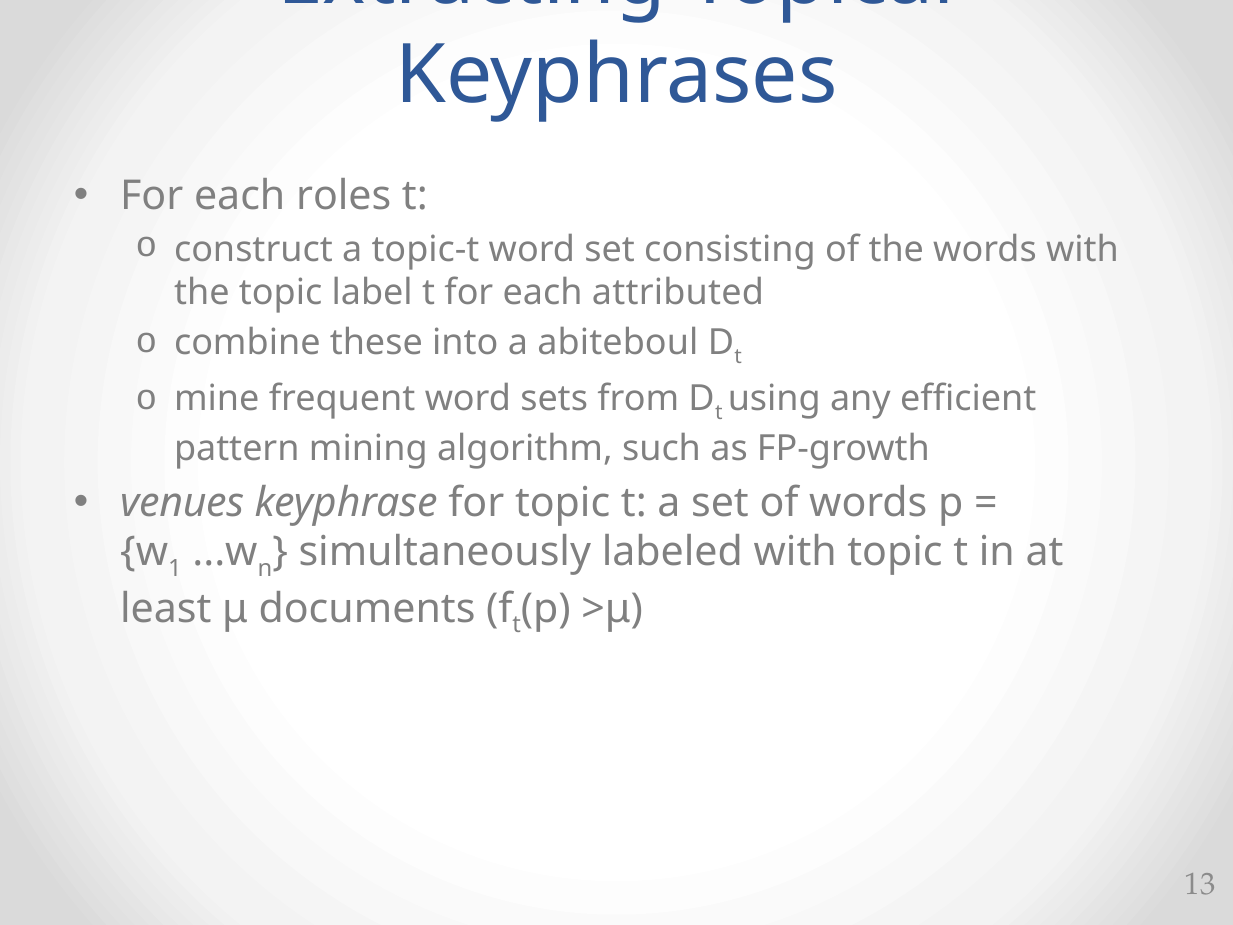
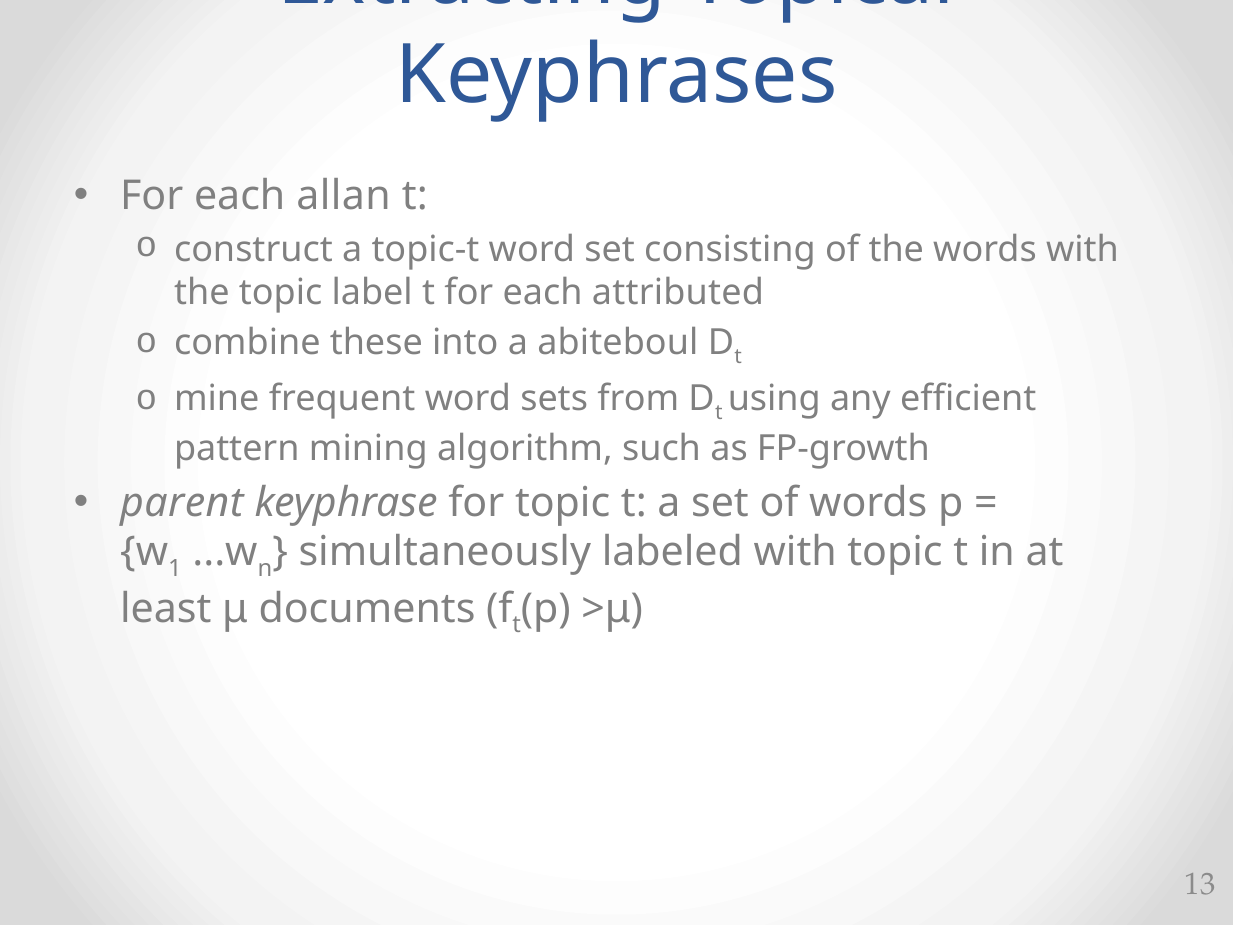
roles: roles -> allan (343, 196)
venues: venues -> parent (182, 503)
